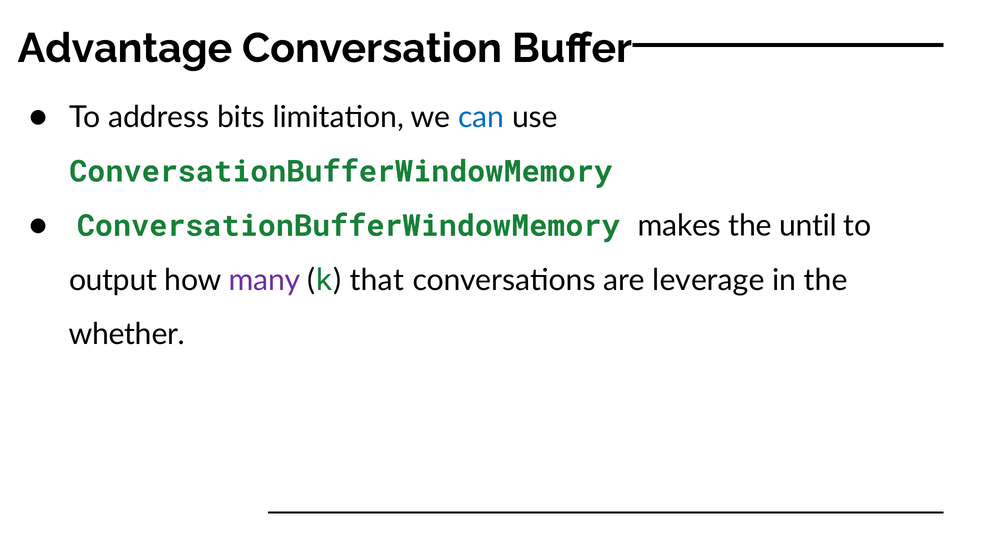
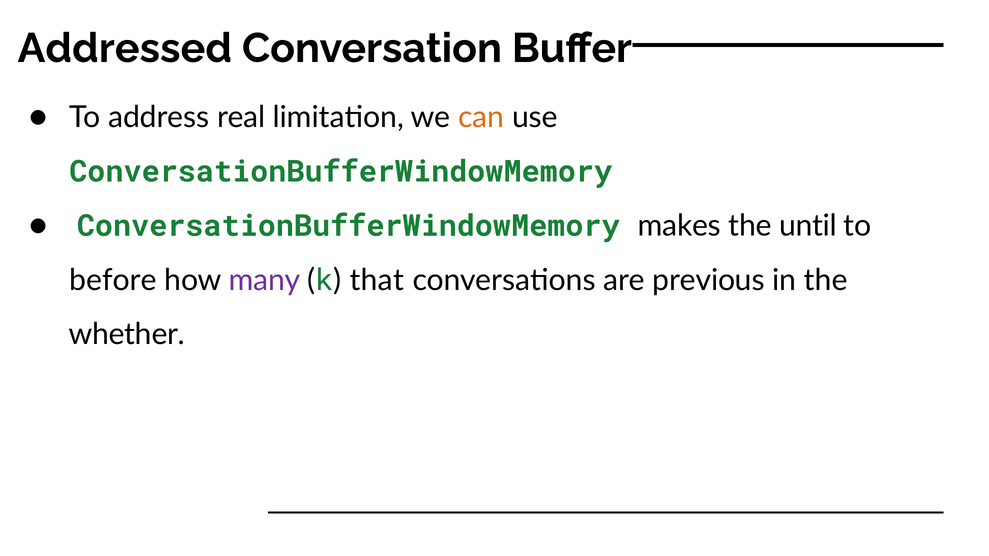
Advantage: Advantage -> Addressed (125, 48)
bits: bits -> real (241, 117)
can colour: blue -> orange (481, 117)
output: output -> before (113, 280)
leverage: leverage -> previous (709, 280)
